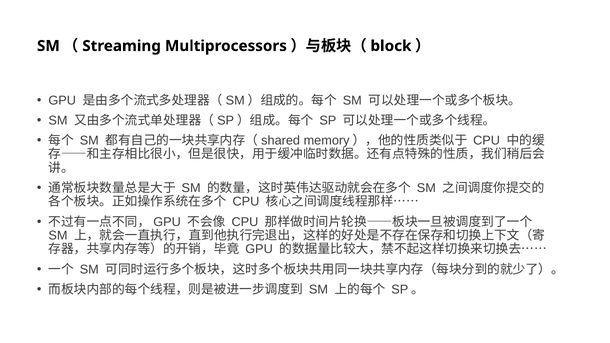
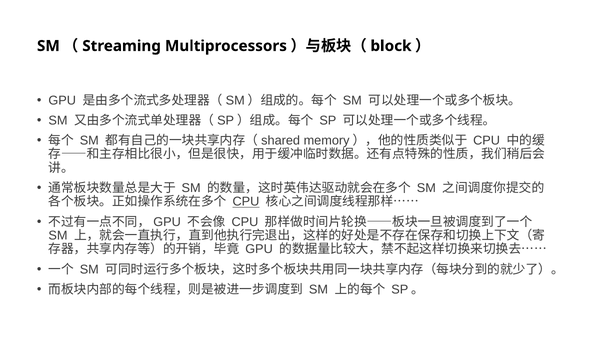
CPU underline: none -> present (246, 202)
